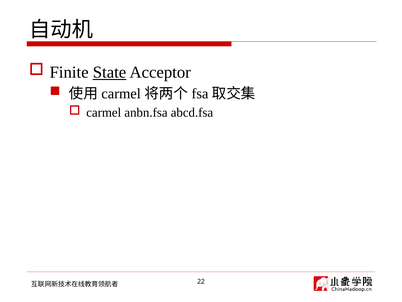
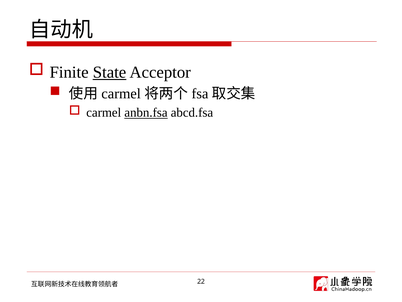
anbn.fsa underline: none -> present (146, 113)
